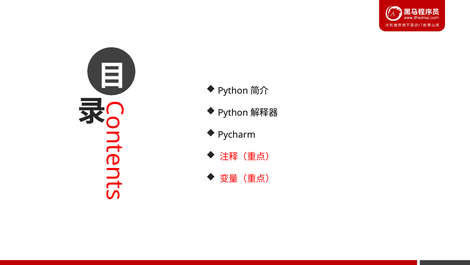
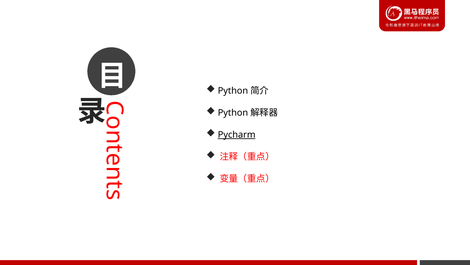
Pycharm underline: none -> present (237, 134)
